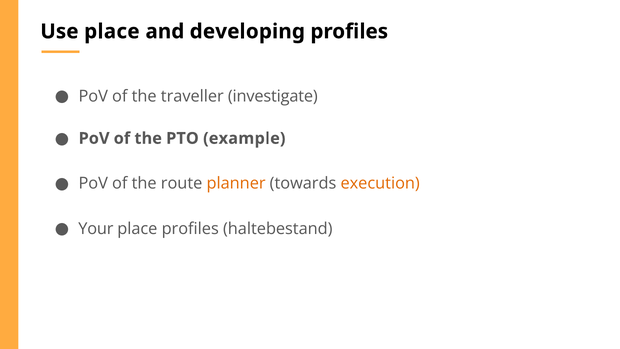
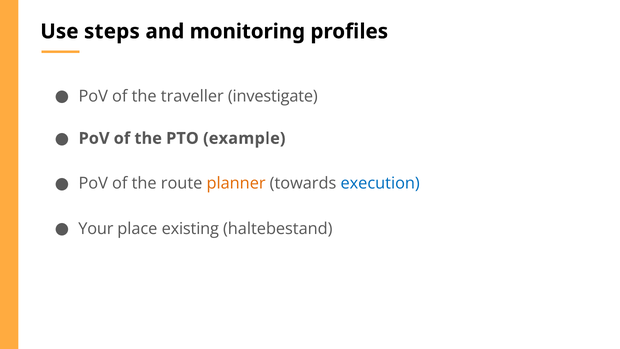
Use place: place -> steps (112, 31)
developing: developing -> monitoring (247, 31)
execution colour: orange -> blue (380, 183)
place profiles: profiles -> existing (190, 229)
